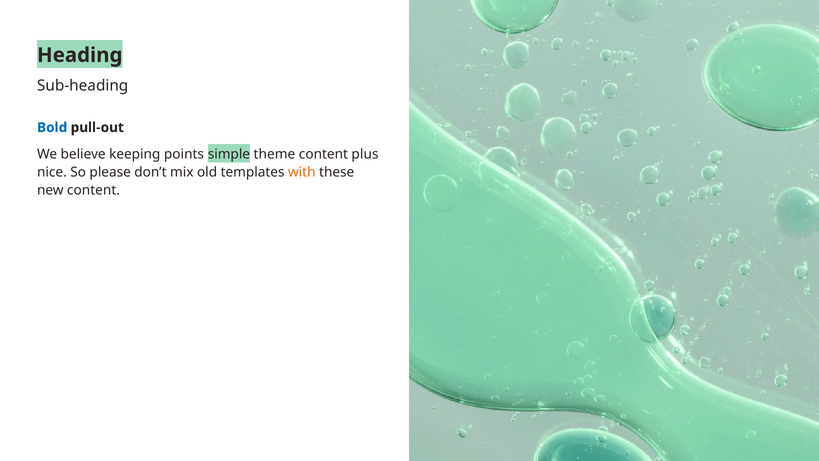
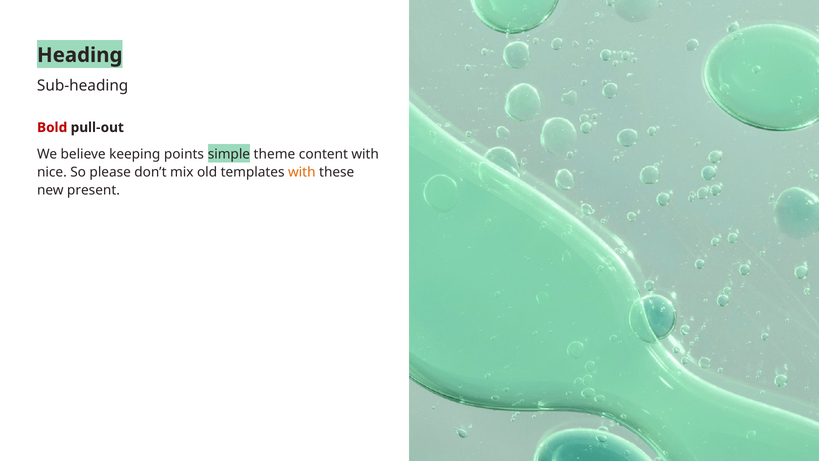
Bold colour: blue -> red (52, 127)
content plus: plus -> with (365, 154)
new content: content -> present (94, 190)
